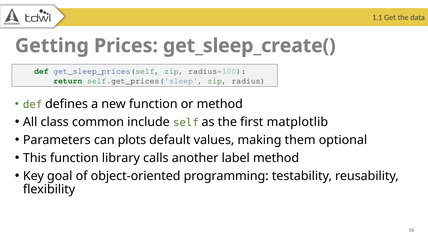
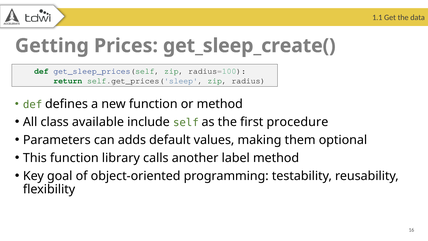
common: common -> available (98, 122)
matplotlib: matplotlib -> procedure (297, 122)
plots: plots -> adds (132, 140)
